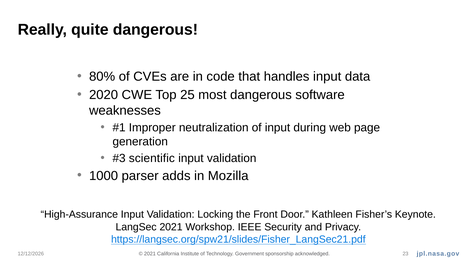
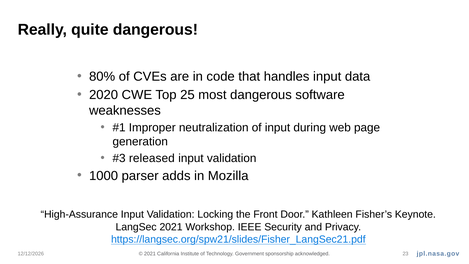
scientific: scientific -> released (152, 158)
